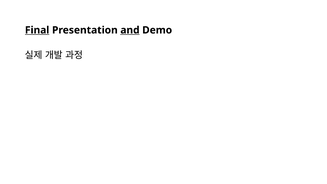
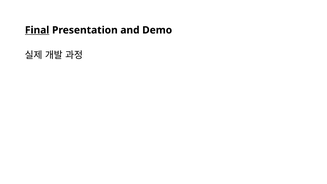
and underline: present -> none (130, 30)
